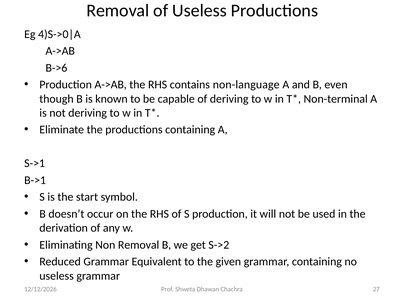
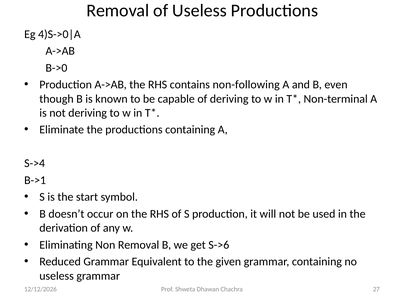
B->6: B->6 -> B->0 (56, 68)
non-language: non-language -> non-following (246, 85)
S->1: S->1 -> S->4 (35, 163)
S->2: S->2 -> S->6 (219, 245)
